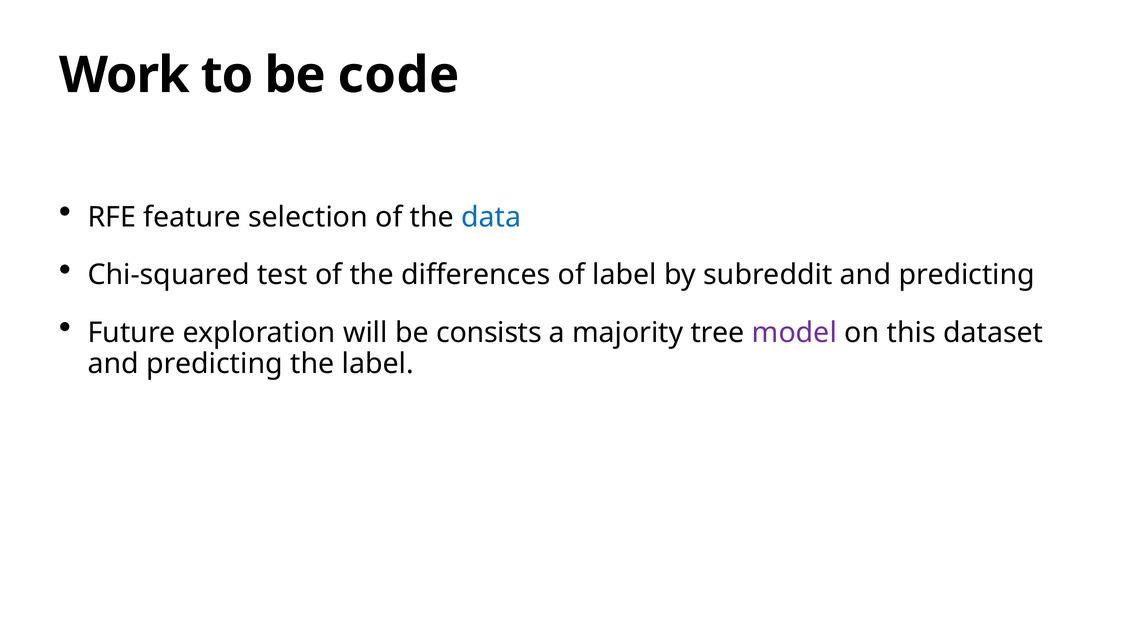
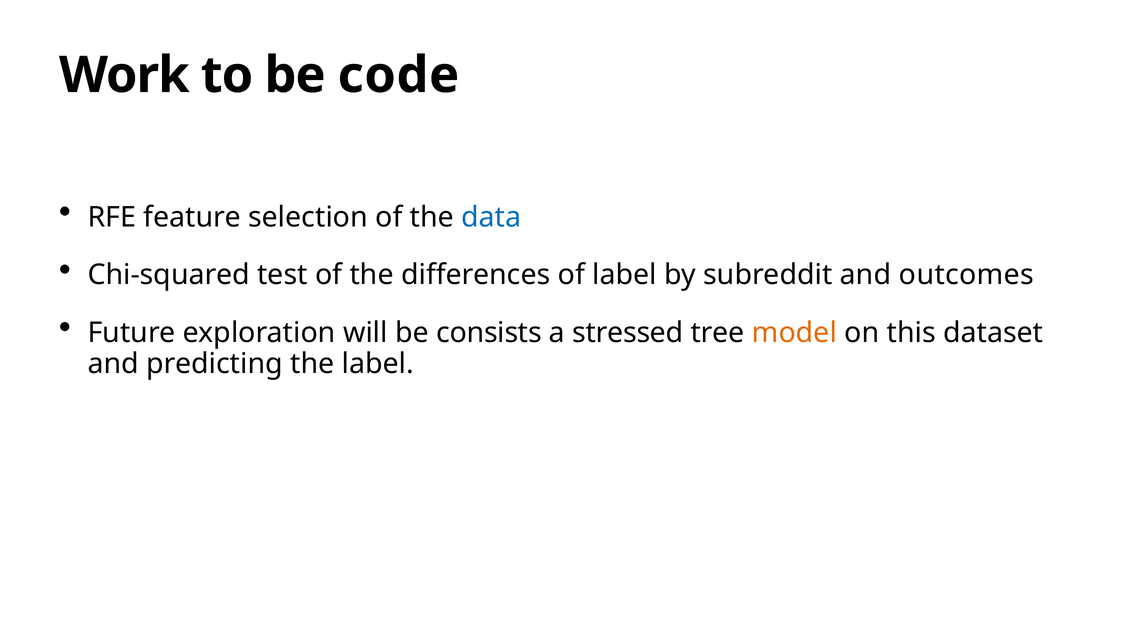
subreddit and predicting: predicting -> outcomes (966, 275)
majority: majority -> stressed (628, 332)
model colour: purple -> orange (794, 332)
